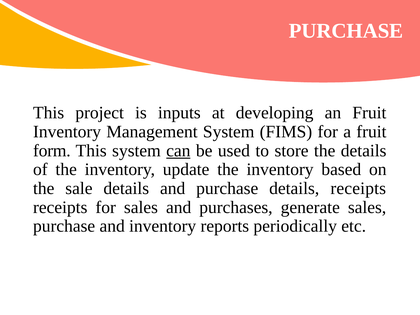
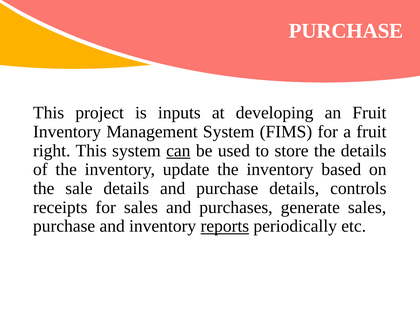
form: form -> right (52, 151)
details receipts: receipts -> controls (358, 188)
reports underline: none -> present (225, 226)
